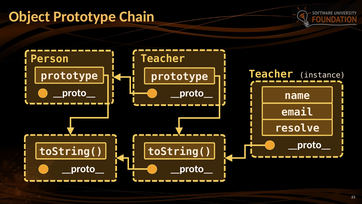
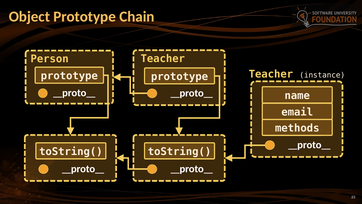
resolve: resolve -> methods (297, 128)
